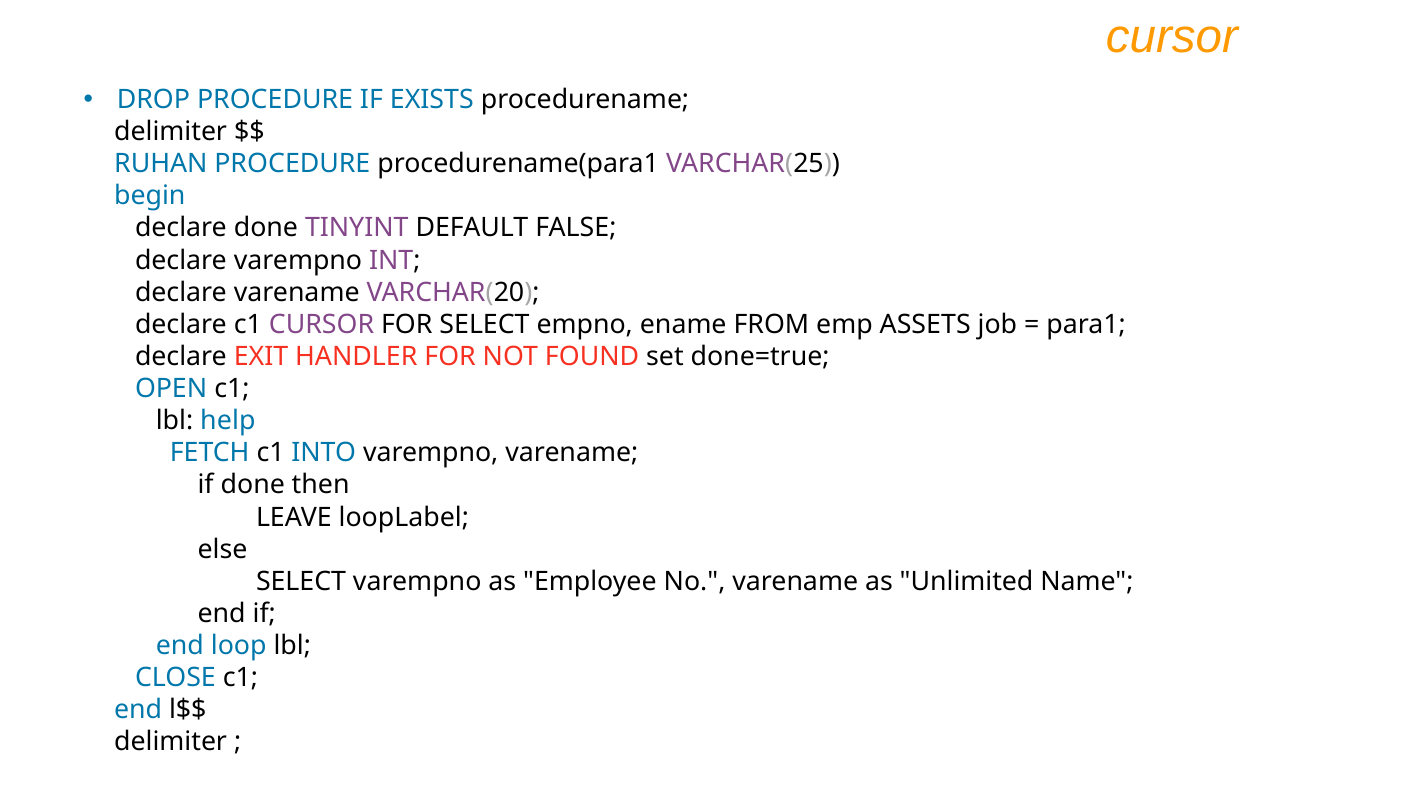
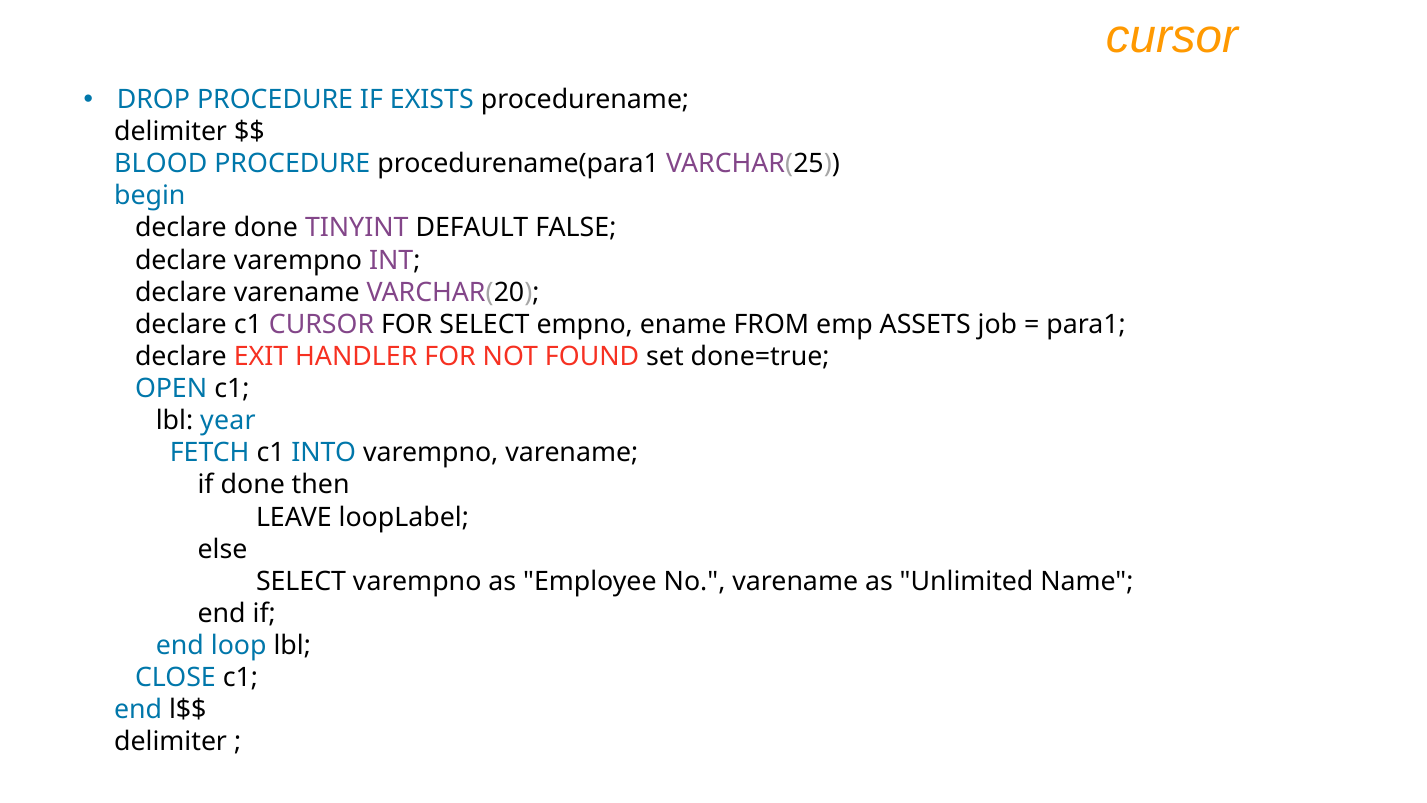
RUHAN: RUHAN -> BLOOD (161, 164)
help: help -> year (228, 421)
